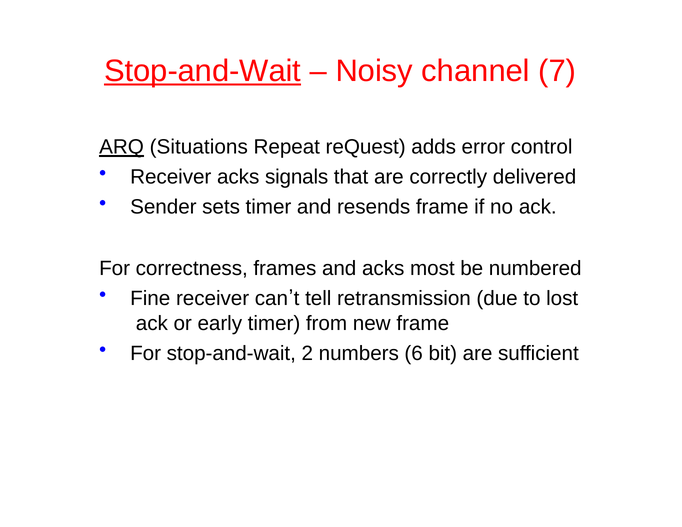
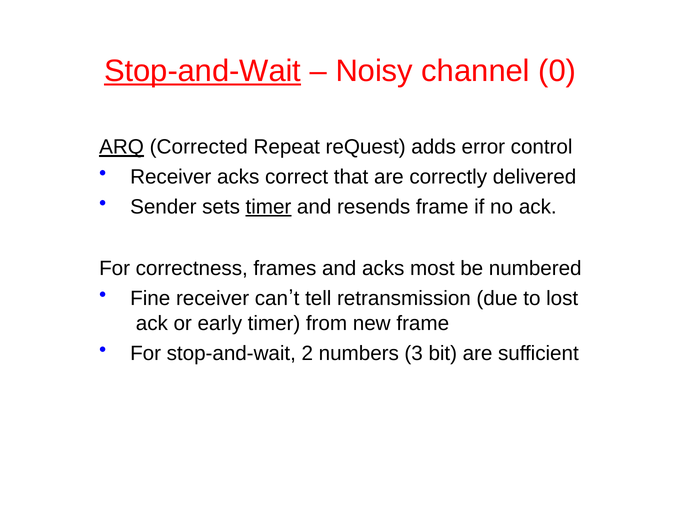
7: 7 -> 0 (557, 71)
Situations: Situations -> Corrected (199, 147)
signals: signals -> correct (297, 177)
timer underline: none -> present (268, 207)
6: 6 -> 3 (414, 353)
